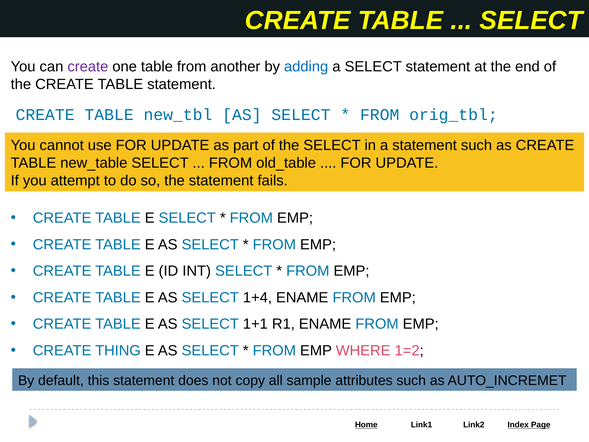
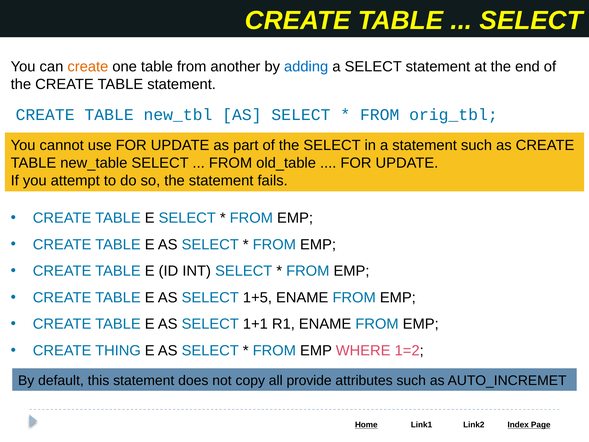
create colour: purple -> orange (88, 67)
1+4: 1+4 -> 1+5 (257, 297)
sample: sample -> provide (309, 380)
